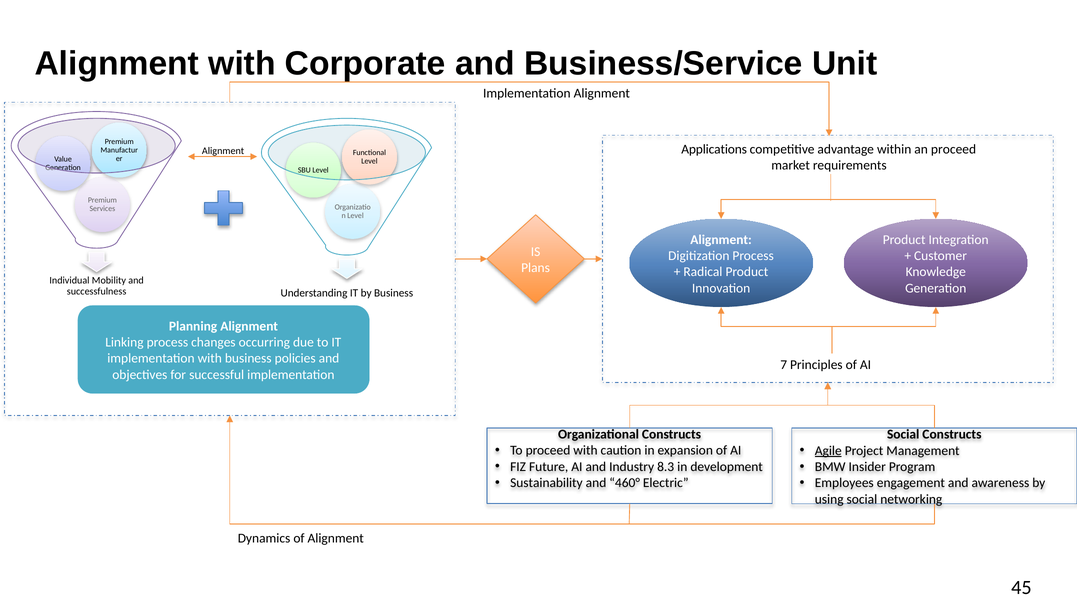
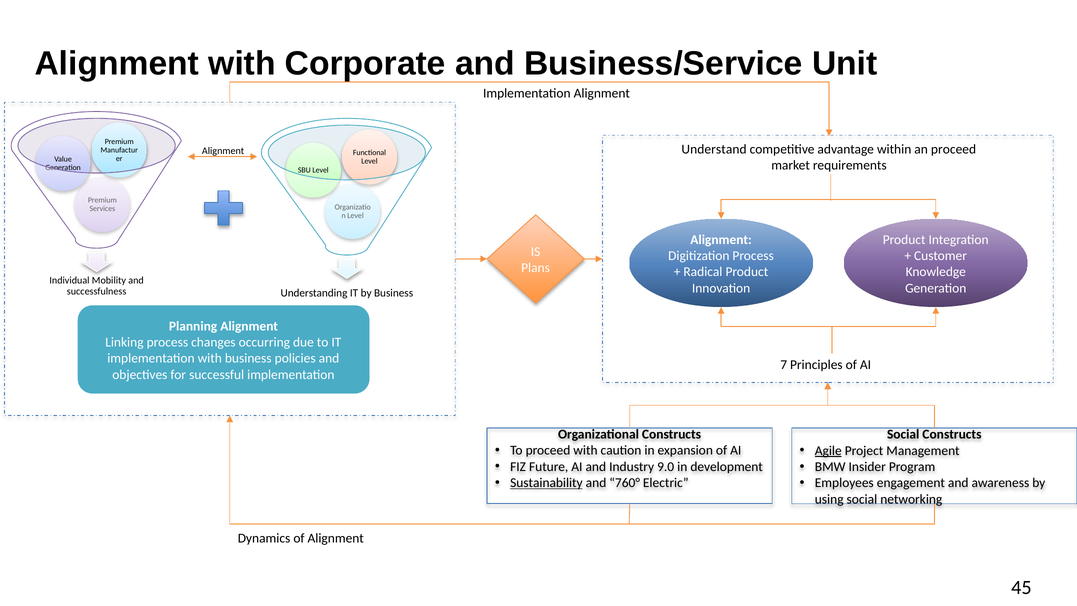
Applications: Applications -> Understand (714, 149)
8.3: 8.3 -> 9.0 (666, 467)
Sustainability underline: none -> present (546, 483)
460°: 460° -> 760° (625, 483)
